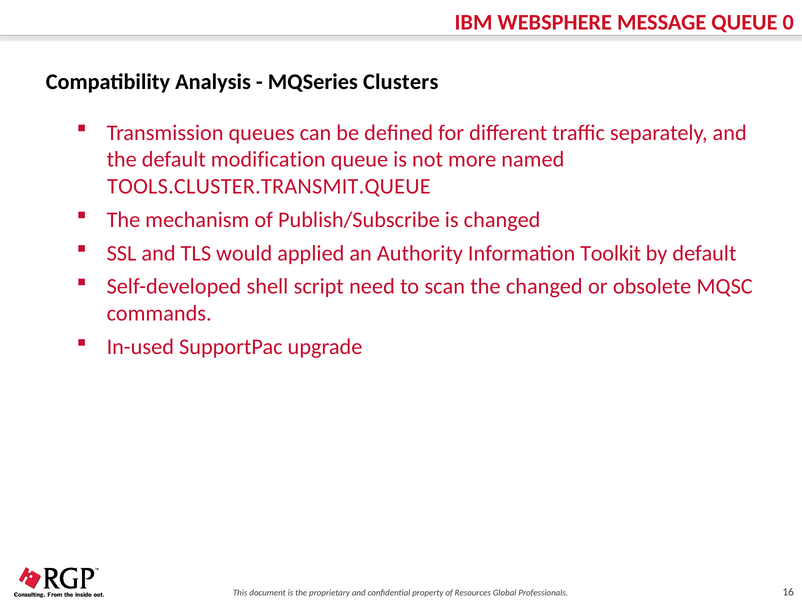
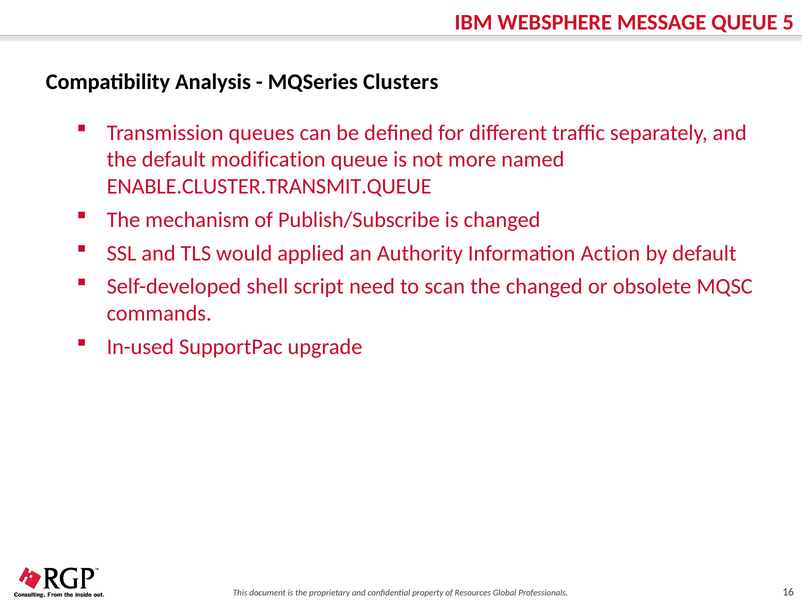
0: 0 -> 5 (788, 22)
TOOLS.CLUSTER.TRANSMIT.QUEUE: TOOLS.CLUSTER.TRANSMIT.QUEUE -> ENABLE.CLUSTER.TRANSMIT.QUEUE (269, 186)
Toolkit: Toolkit -> Action (610, 253)
